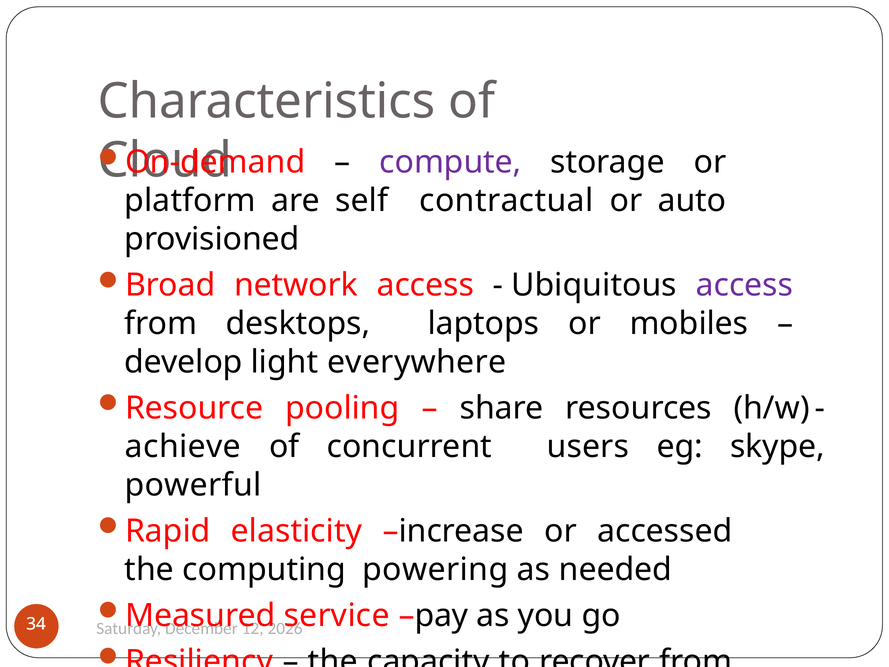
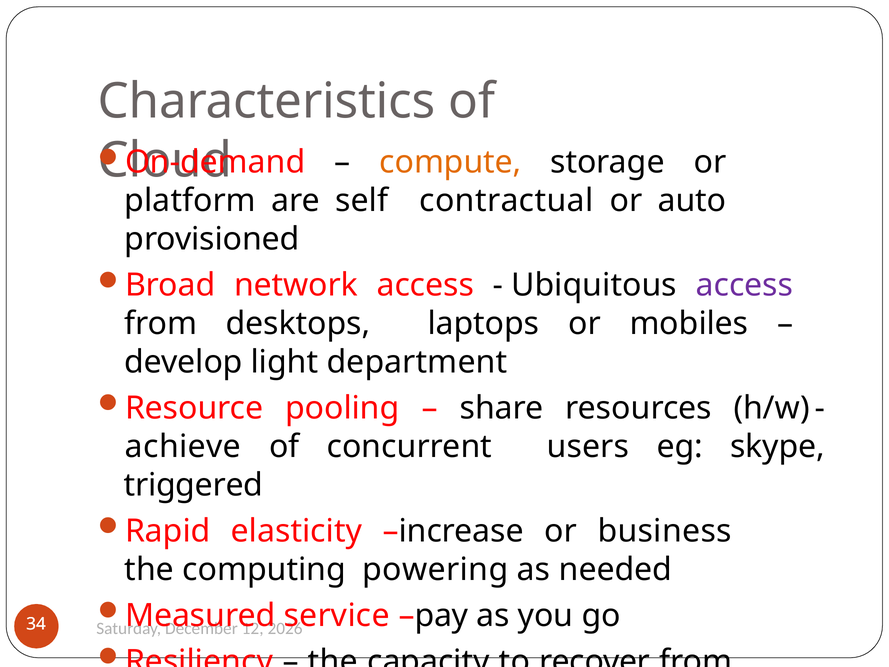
compute colour: purple -> orange (450, 162)
everywhere: everywhere -> department (417, 362)
powerful: powerful -> triggered (194, 485)
accessed: accessed -> business (665, 531)
